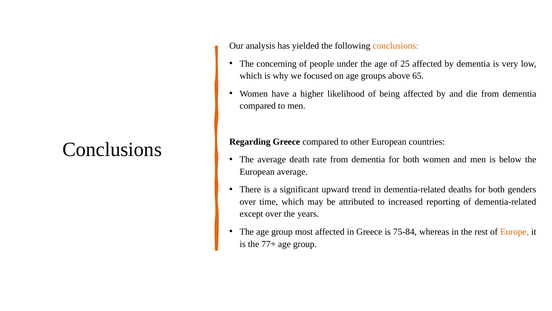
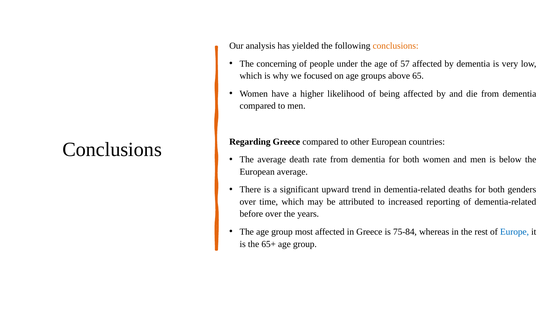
25: 25 -> 57 (405, 64)
except: except -> before (251, 214)
Europe colour: orange -> blue (515, 231)
77+: 77+ -> 65+ (269, 244)
